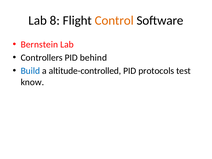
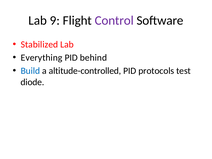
8: 8 -> 9 (55, 21)
Control colour: orange -> purple (114, 21)
Bernstein: Bernstein -> Stabilized (39, 44)
Controllers: Controllers -> Everything (42, 58)
know: know -> diode (32, 82)
